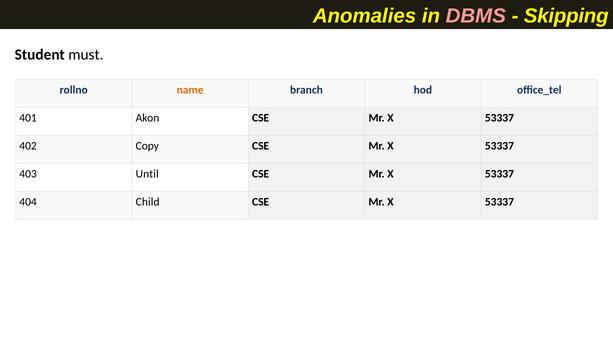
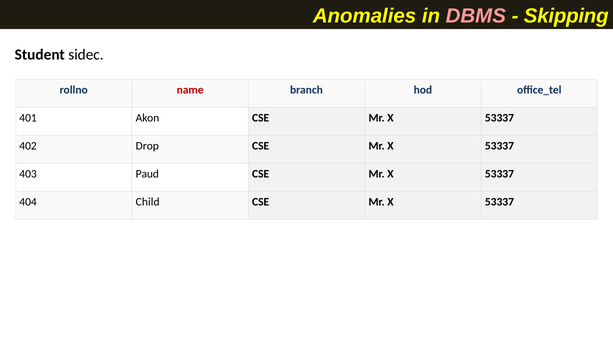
must: must -> sidec (86, 55)
name colour: orange -> red (190, 90)
Copy: Copy -> Drop (147, 146)
Until: Until -> Paud (147, 174)
